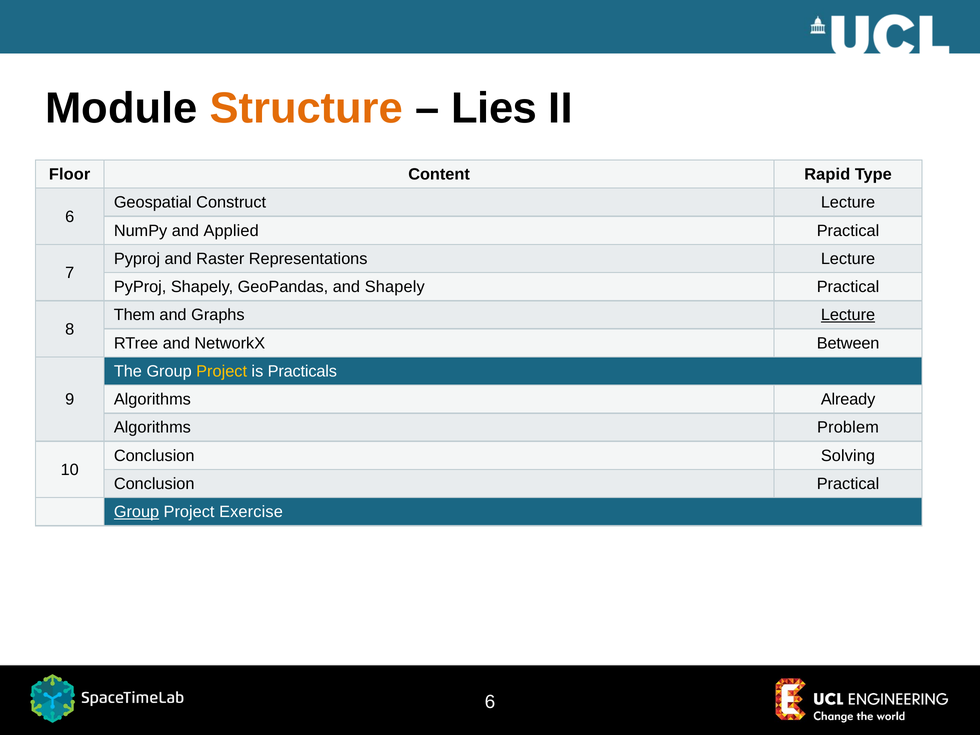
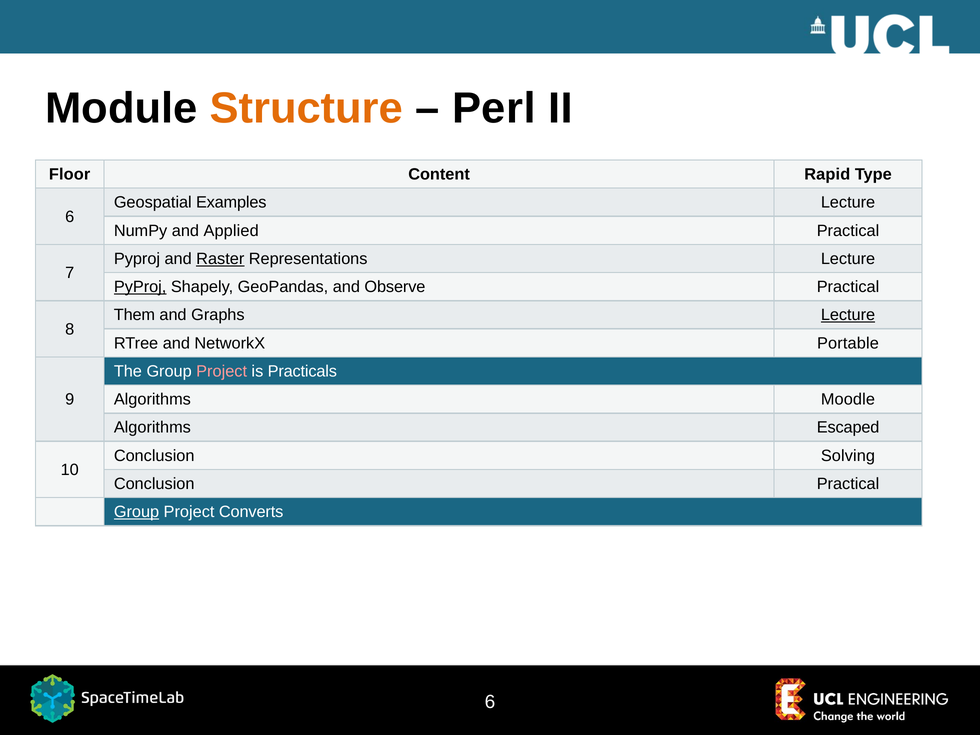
Lies: Lies -> Perl (494, 108)
Construct: Construct -> Examples (231, 203)
Raster underline: none -> present (220, 259)
PyProj underline: none -> present (140, 287)
and Shapely: Shapely -> Observe (395, 287)
Between: Between -> Portable (848, 343)
Project colour: yellow -> pink (222, 371)
Already: Already -> Moodle (848, 399)
Problem: Problem -> Escaped (848, 428)
Exercise: Exercise -> Converts (251, 512)
